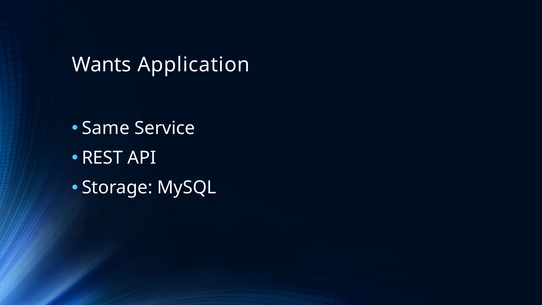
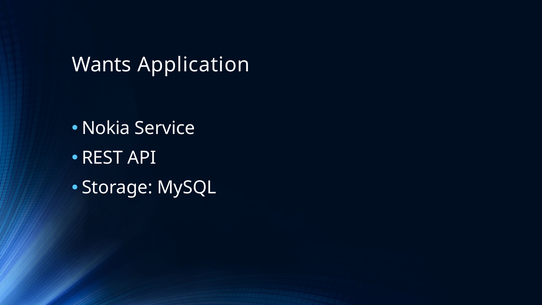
Same: Same -> Nokia (106, 128)
